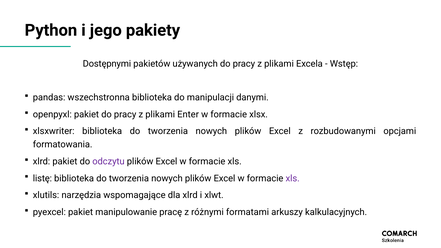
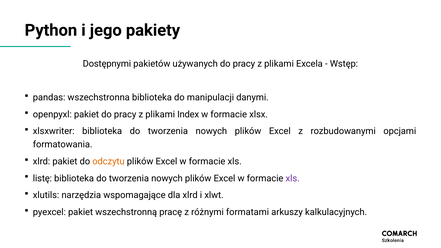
Enter: Enter -> Index (188, 114)
odczytu colour: purple -> orange (108, 161)
manipulowanie: manipulowanie -> wszechstronną (126, 212)
